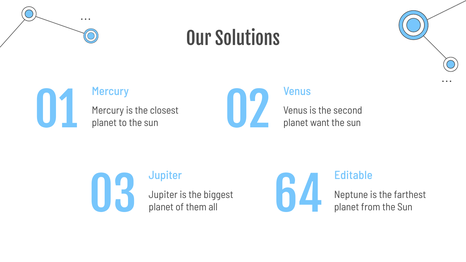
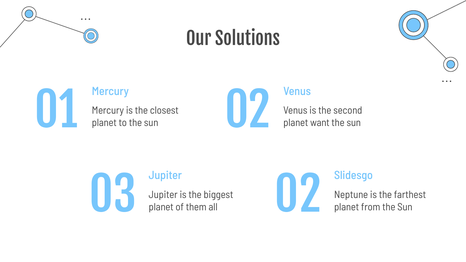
Editable: Editable -> Slidesgo (353, 176)
03 64: 64 -> 02 (298, 196)
